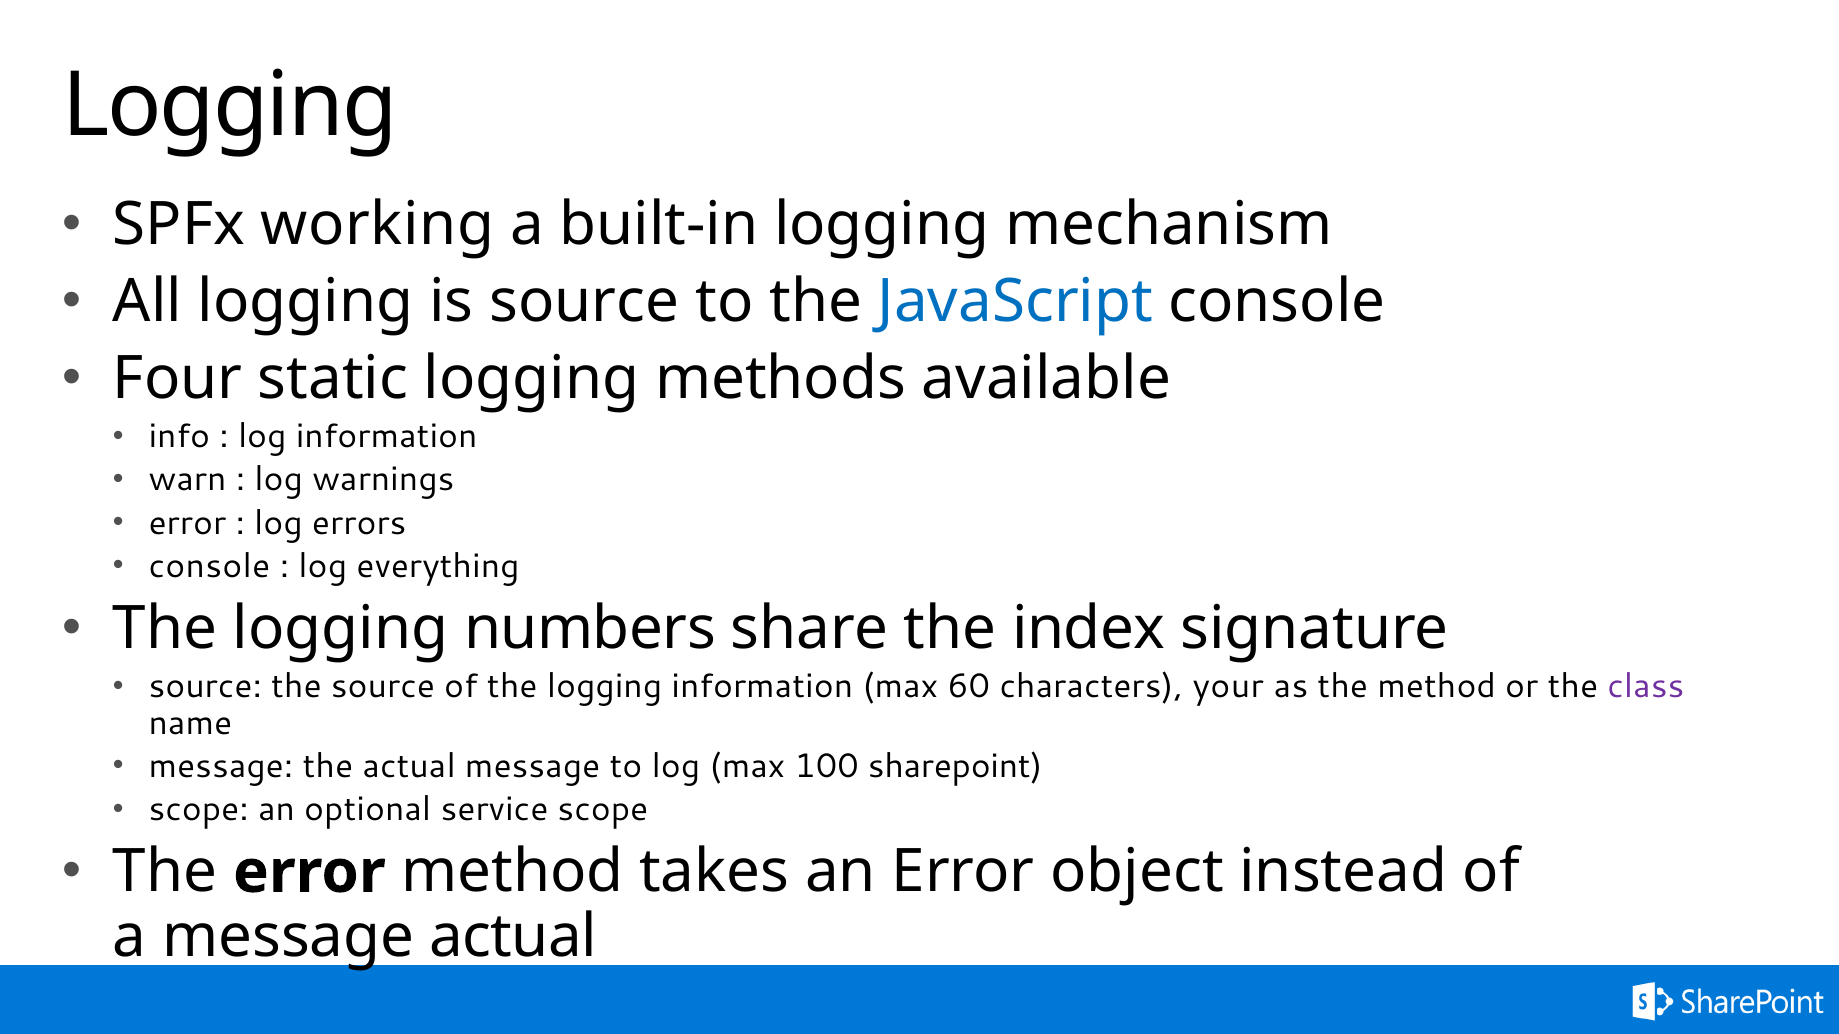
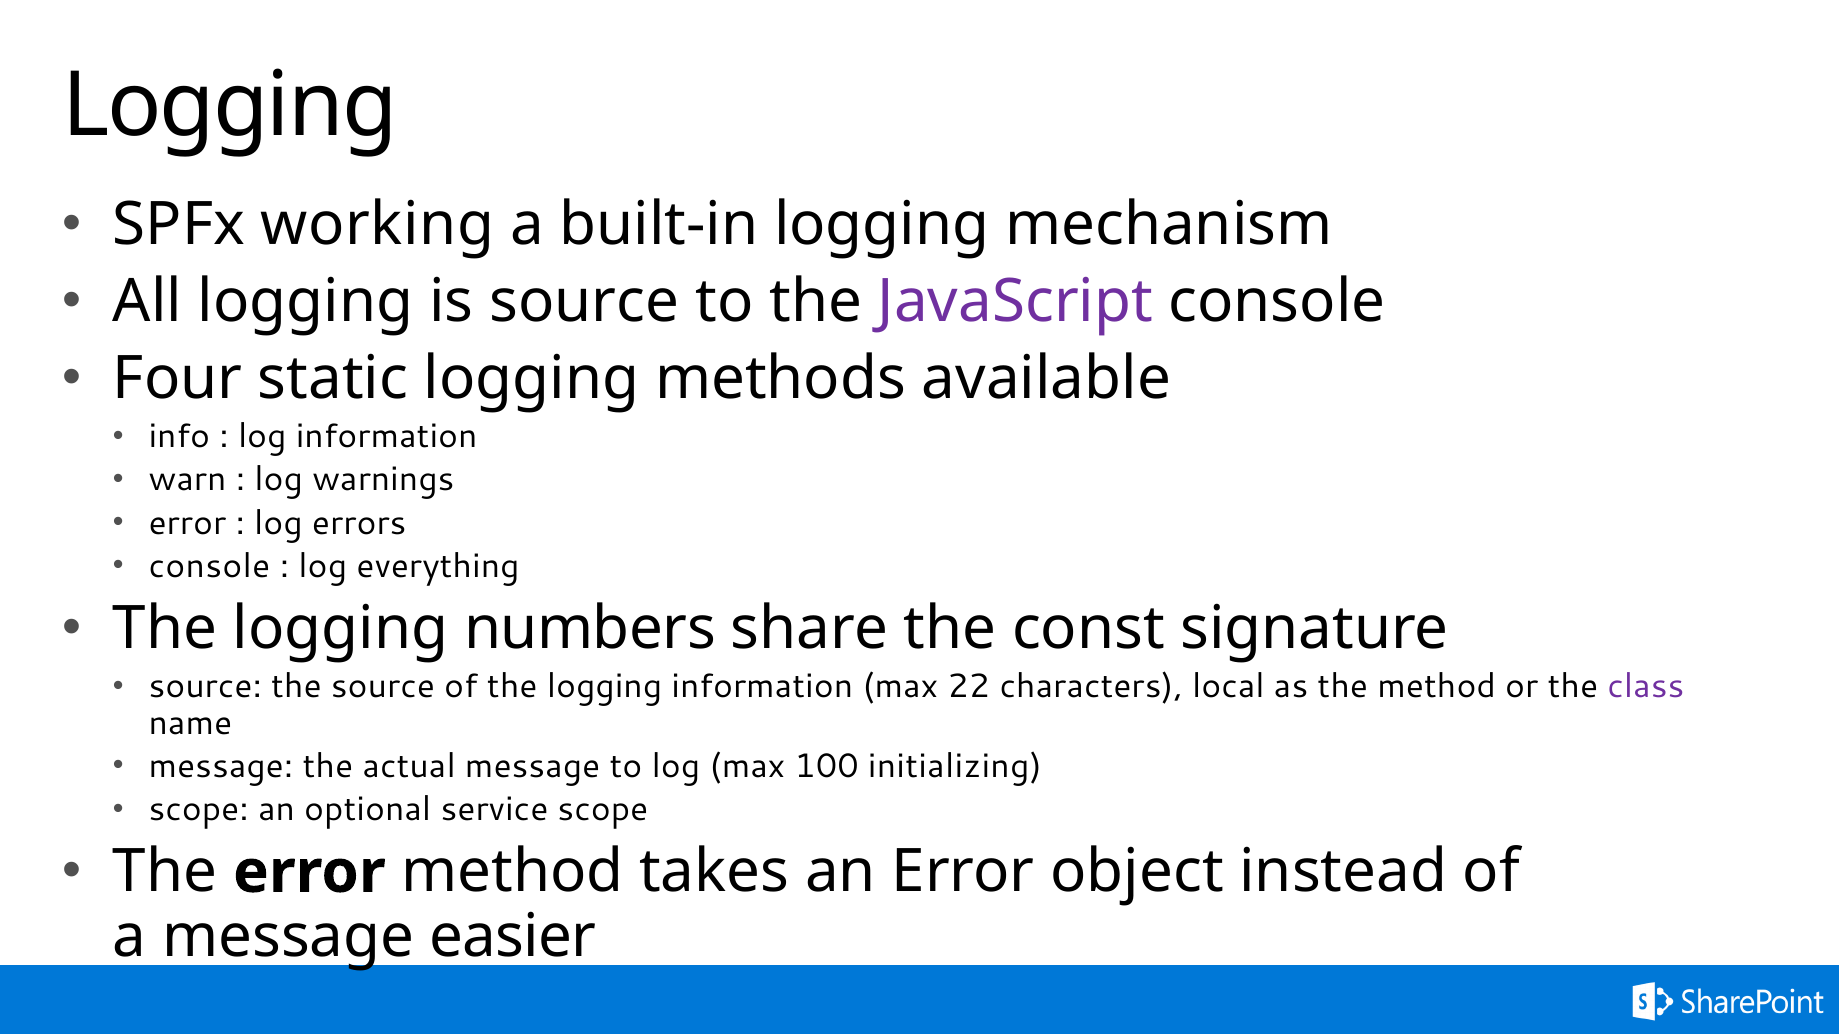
JavaScript colour: blue -> purple (1015, 302)
index: index -> const (1088, 629)
60: 60 -> 22 (969, 687)
your: your -> local (1228, 687)
sharepoint: sharepoint -> initializing (955, 766)
message actual: actual -> easier (513, 937)
